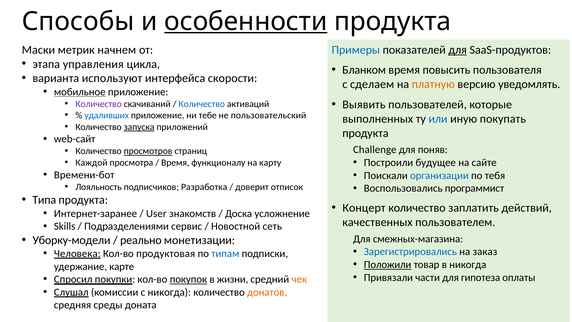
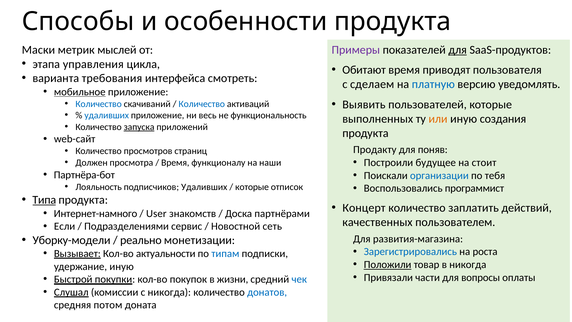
особенности underline: present -> none (246, 21)
начнем: начнем -> мыслей (117, 50)
Примеры colour: blue -> purple (356, 50)
Бланком: Бланком -> Обитают (364, 70)
повысить: повысить -> приводят (446, 70)
используют: используют -> требования (112, 78)
скорости: скорости -> смотреть (233, 78)
платную colour: orange -> blue (433, 84)
Количество colour: purple -> blue (99, 104)
тебе: тебе -> весь (208, 115)
пользовательский: пользовательский -> функциональность (269, 115)
или colour: blue -> orange (438, 119)
покупать: покупать -> создания (503, 119)
Challenge: Challenge -> Продакту (375, 150)
просмотров underline: present -> none (148, 151)
сайте: сайте -> стоит (484, 163)
Каждой: Каждой -> Должен (92, 162)
карту: карту -> наши (270, 162)
Времени-бот: Времени-бот -> Партнёра-бот (84, 175)
подписчиков Разработка: Разработка -> Удаливших (204, 187)
доверит: доверит -> которые (252, 187)
Типа underline: none -> present (44, 200)
Интернет-заранее: Интернет-заранее -> Интернет-намного (96, 213)
усложнение: усложнение -> партнёрами (282, 213)
Skills: Skills -> Если (65, 226)
смежных-магазина: смежных-магазина -> развития-магазина (418, 239)
заказ: заказ -> роста (485, 252)
Человека: Человека -> Вызывает (77, 253)
продуктовая: продуктовая -> актуальности (166, 253)
удержание карте: карте -> иную (122, 266)
гипотеза: гипотеза -> вопросы (481, 277)
Спросил: Спросил -> Быстрой (73, 279)
покупок underline: present -> none (188, 279)
чек colour: orange -> blue (299, 279)
донатов colour: orange -> blue (267, 292)
среды: среды -> потом (108, 305)
